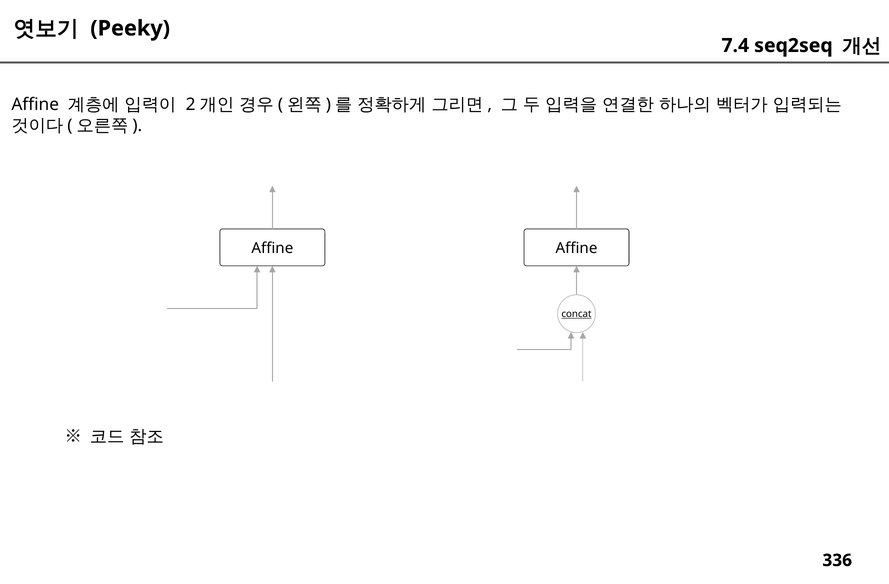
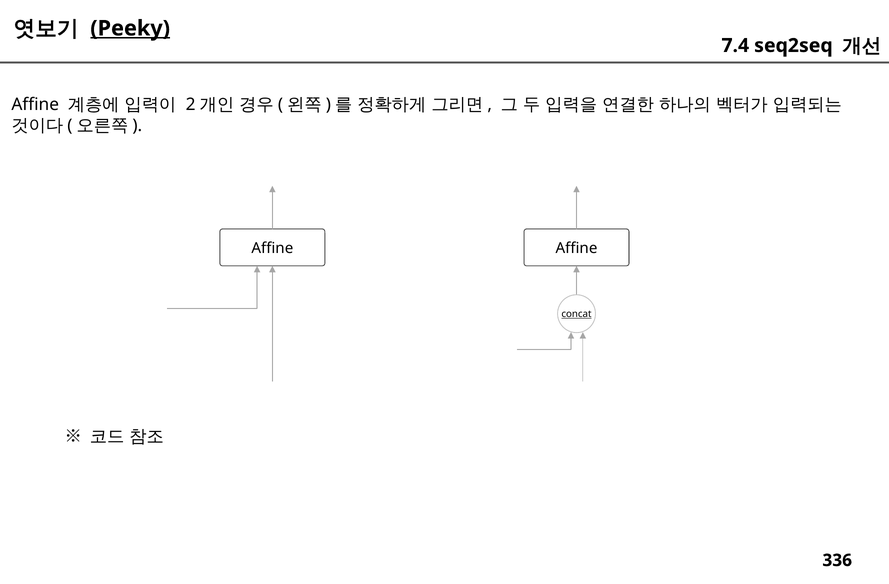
Peeky underline: none -> present (130, 28)
